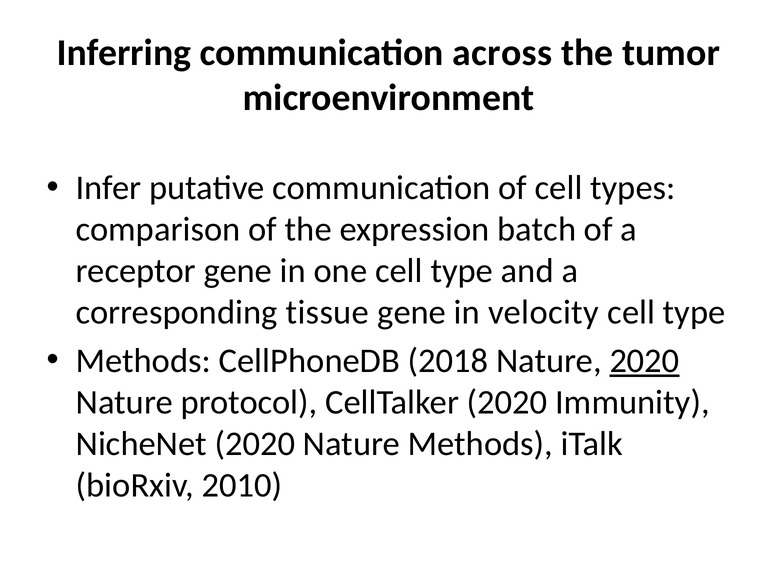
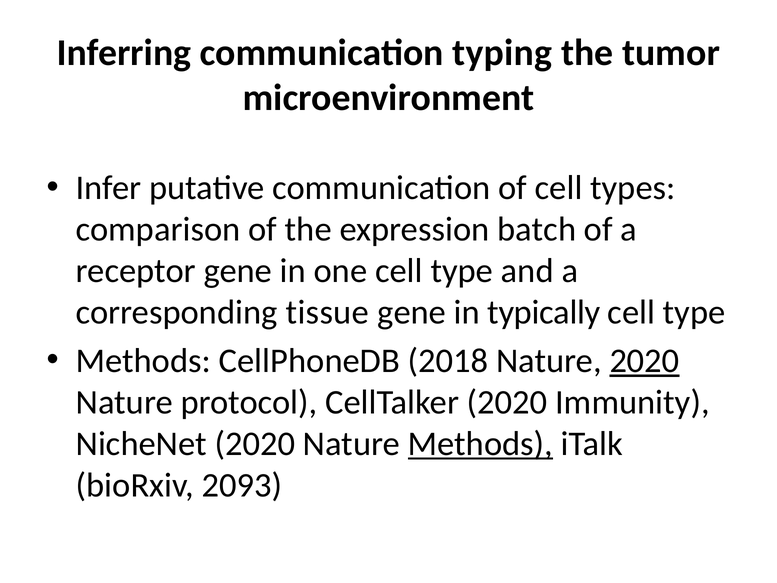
across: across -> typing (502, 53)
velocity: velocity -> typically (544, 312)
Methods underline: none -> present (480, 444)
2010: 2010 -> 2093 (242, 485)
